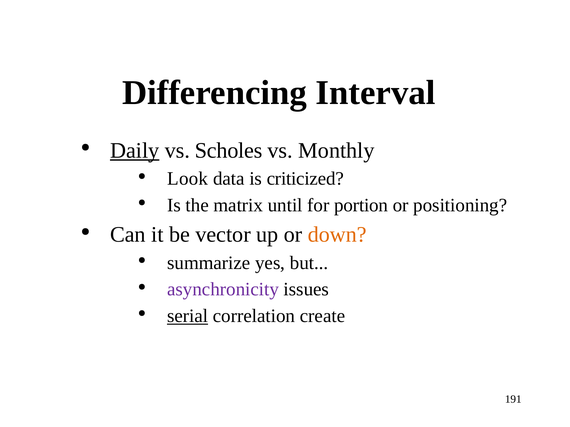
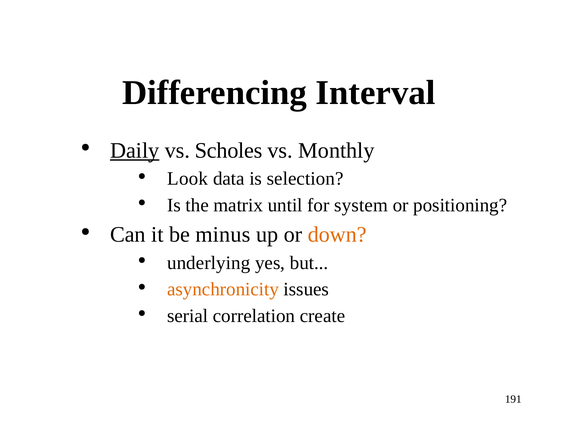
criticized: criticized -> selection (305, 179)
portion: portion -> system (361, 205)
vector: vector -> minus (223, 235)
summarize: summarize -> underlying (209, 263)
asynchronicity colour: purple -> orange (223, 290)
serial underline: present -> none (188, 316)
